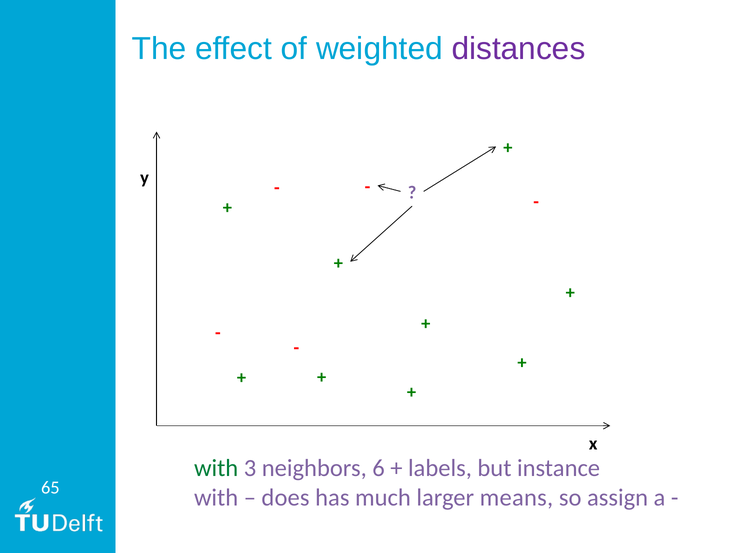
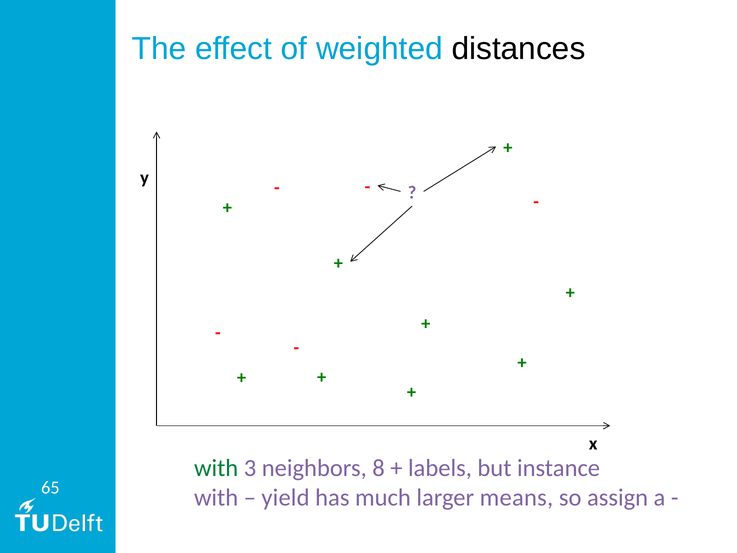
distances colour: purple -> black (518, 49)
6: 6 -> 8 (379, 468)
does: does -> yield (286, 498)
